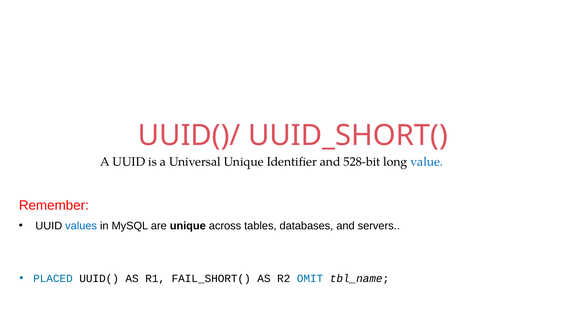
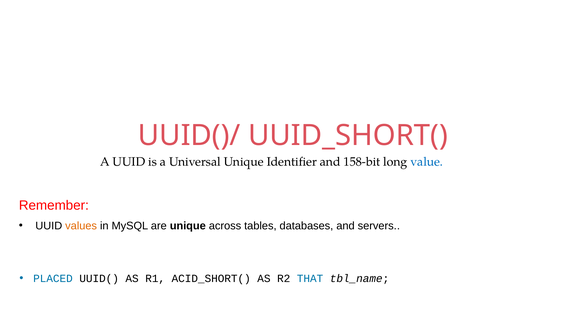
528-bit: 528-bit -> 158-bit (362, 162)
values colour: blue -> orange (81, 226)
FAIL_SHORT(: FAIL_SHORT( -> ACID_SHORT( (211, 278)
OMIT: OMIT -> THAT (310, 278)
